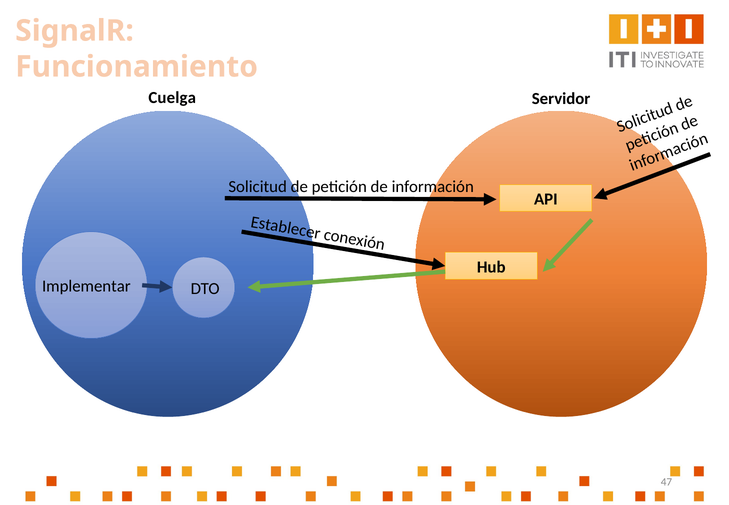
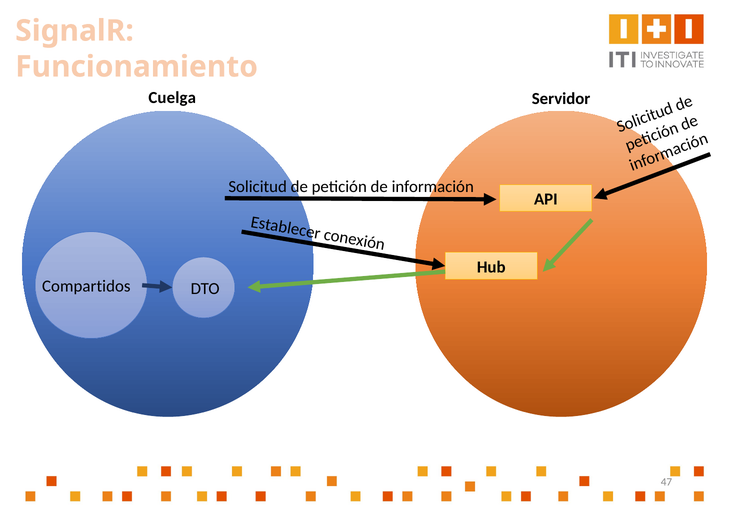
Implementar: Implementar -> Compartidos (86, 286)
